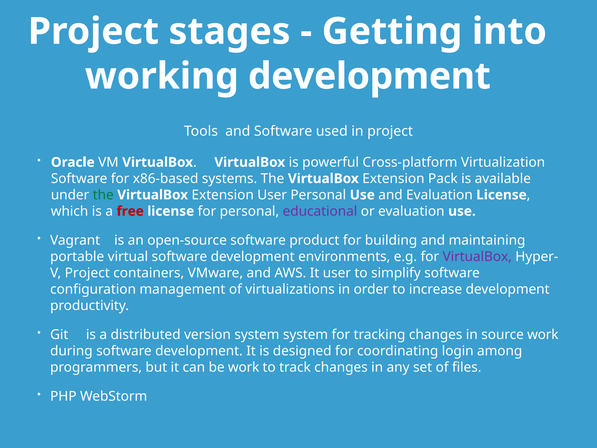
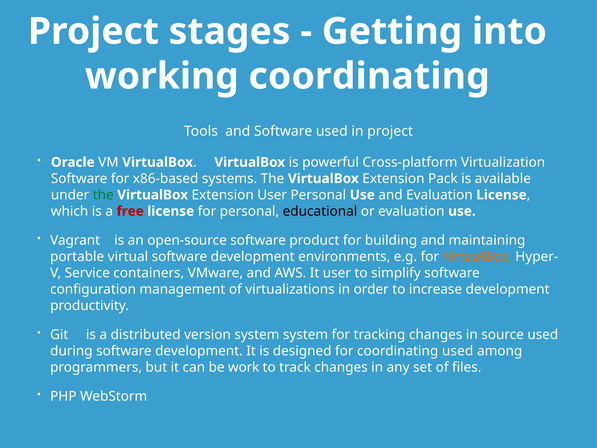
working development: development -> coordinating (369, 76)
educational colour: purple -> black (320, 211)
VirtualBox colour: purple -> orange (477, 257)
Project: Project -> Service (87, 273)
source work: work -> used (543, 335)
coordinating login: login -> used (458, 351)
